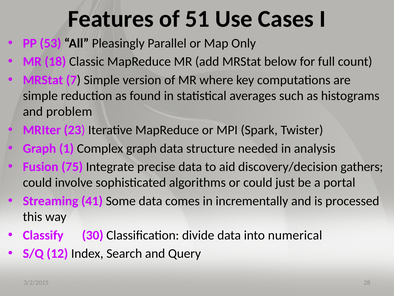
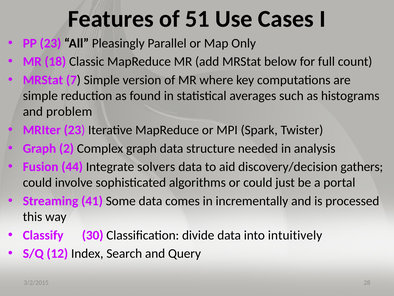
PP 53: 53 -> 23 (50, 43)
1: 1 -> 2 (66, 148)
75: 75 -> 44 (72, 167)
precise: precise -> solvers (156, 167)
numerical: numerical -> intuitively (295, 235)
